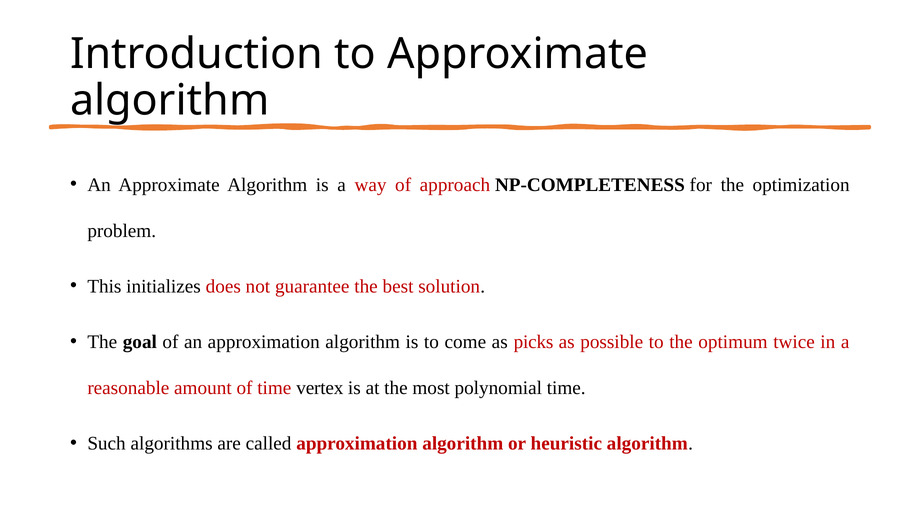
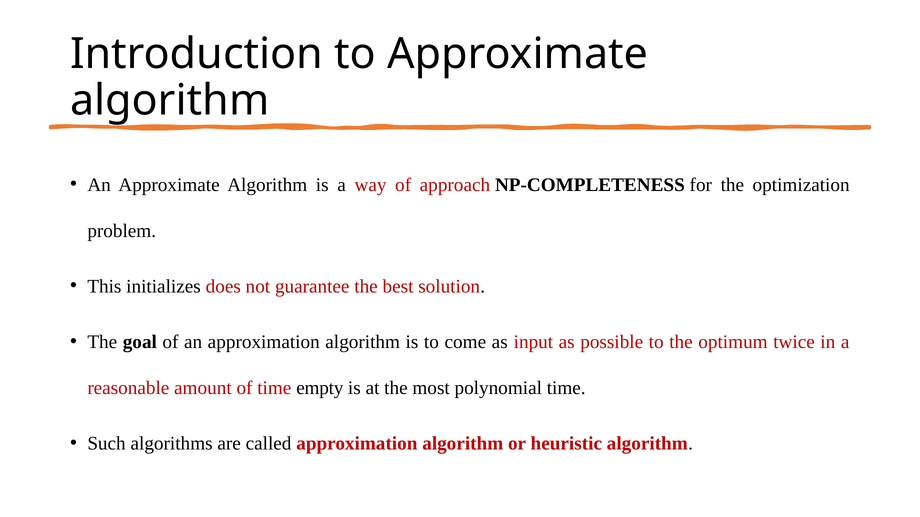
picks: picks -> input (533, 342)
vertex: vertex -> empty (320, 388)
